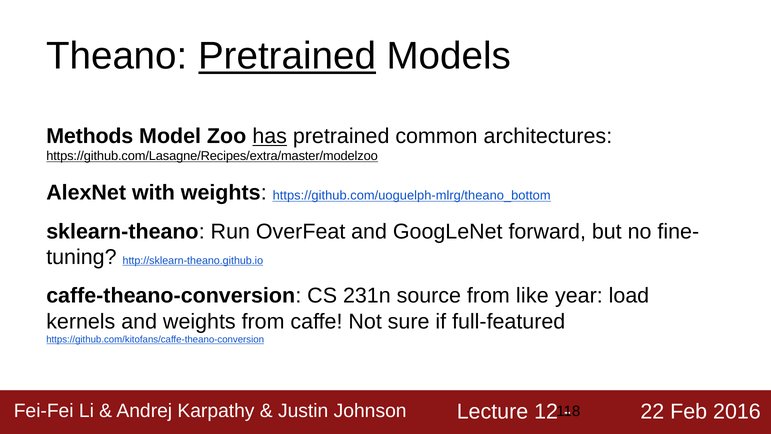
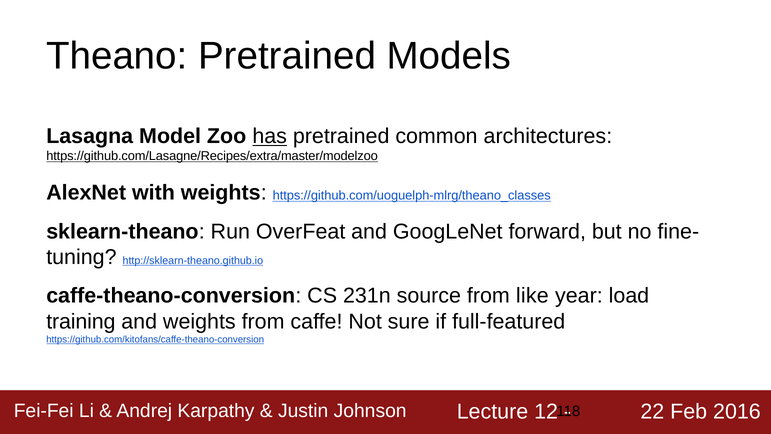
Pretrained underline: present -> none (287, 56)
Methods: Methods -> Lasagna (90, 136)
https://github.com/uoguelph-mlrg/theano_bottom: https://github.com/uoguelph-mlrg/theano_bottom -> https://github.com/uoguelph-mlrg/theano_classes (412, 196)
kernels: kernels -> training (81, 321)
